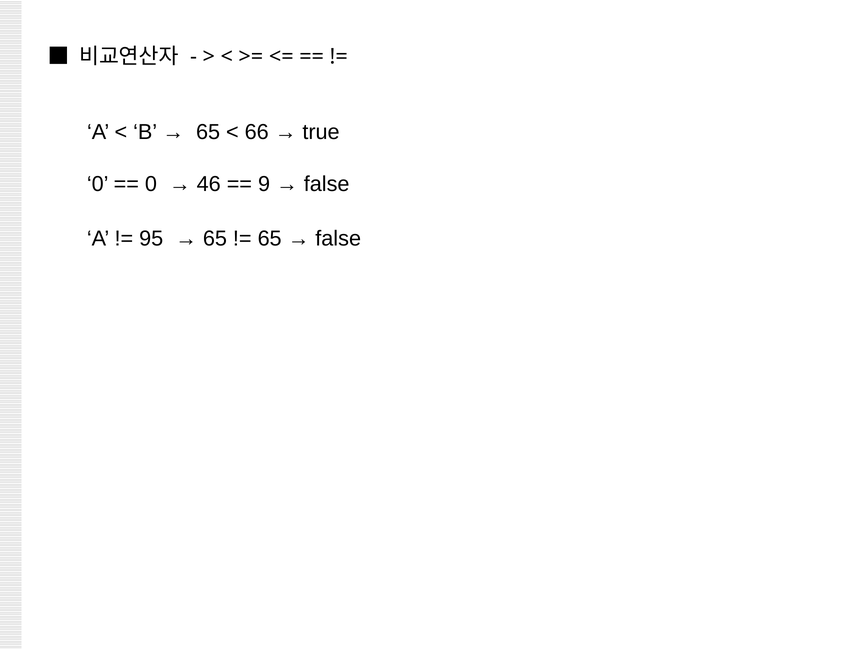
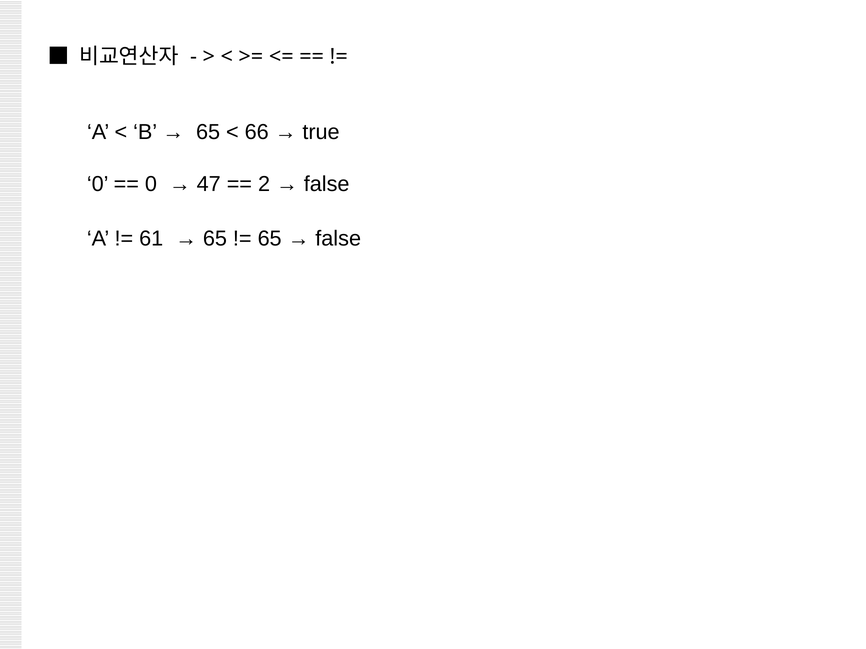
46: 46 -> 47 (209, 184)
9: 9 -> 2 (264, 184)
95: 95 -> 61 (151, 239)
